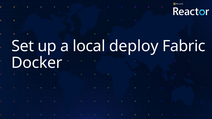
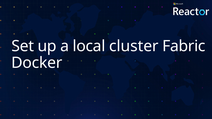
deploy: deploy -> cluster (134, 46)
